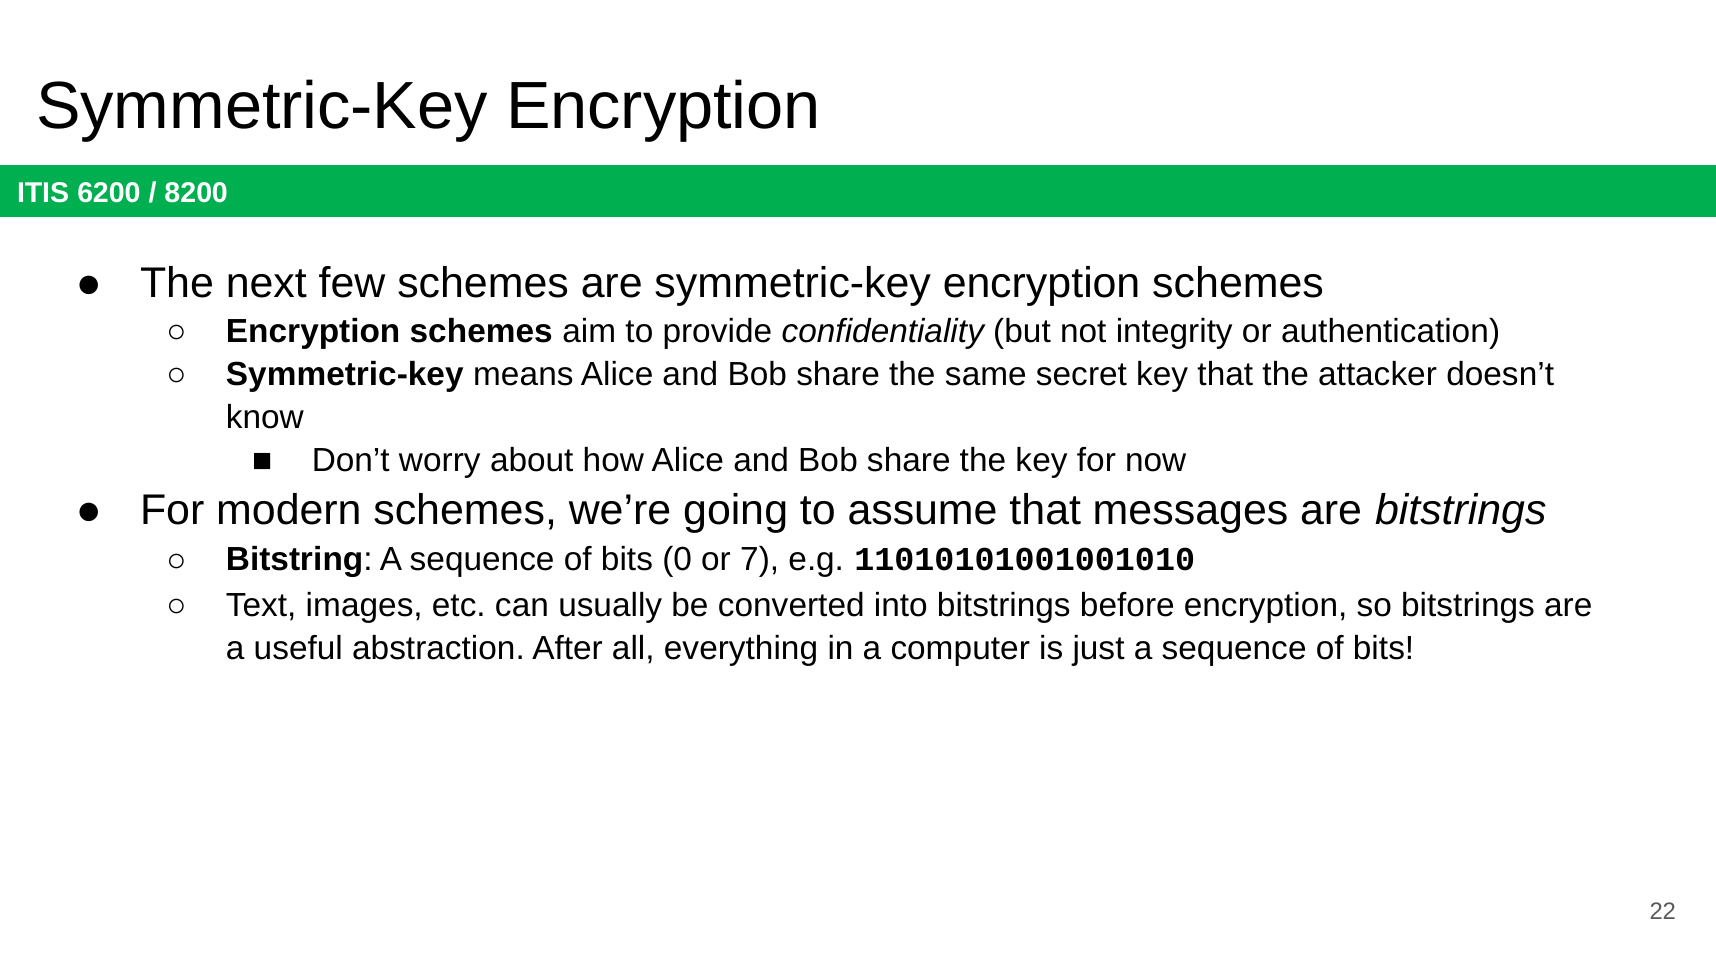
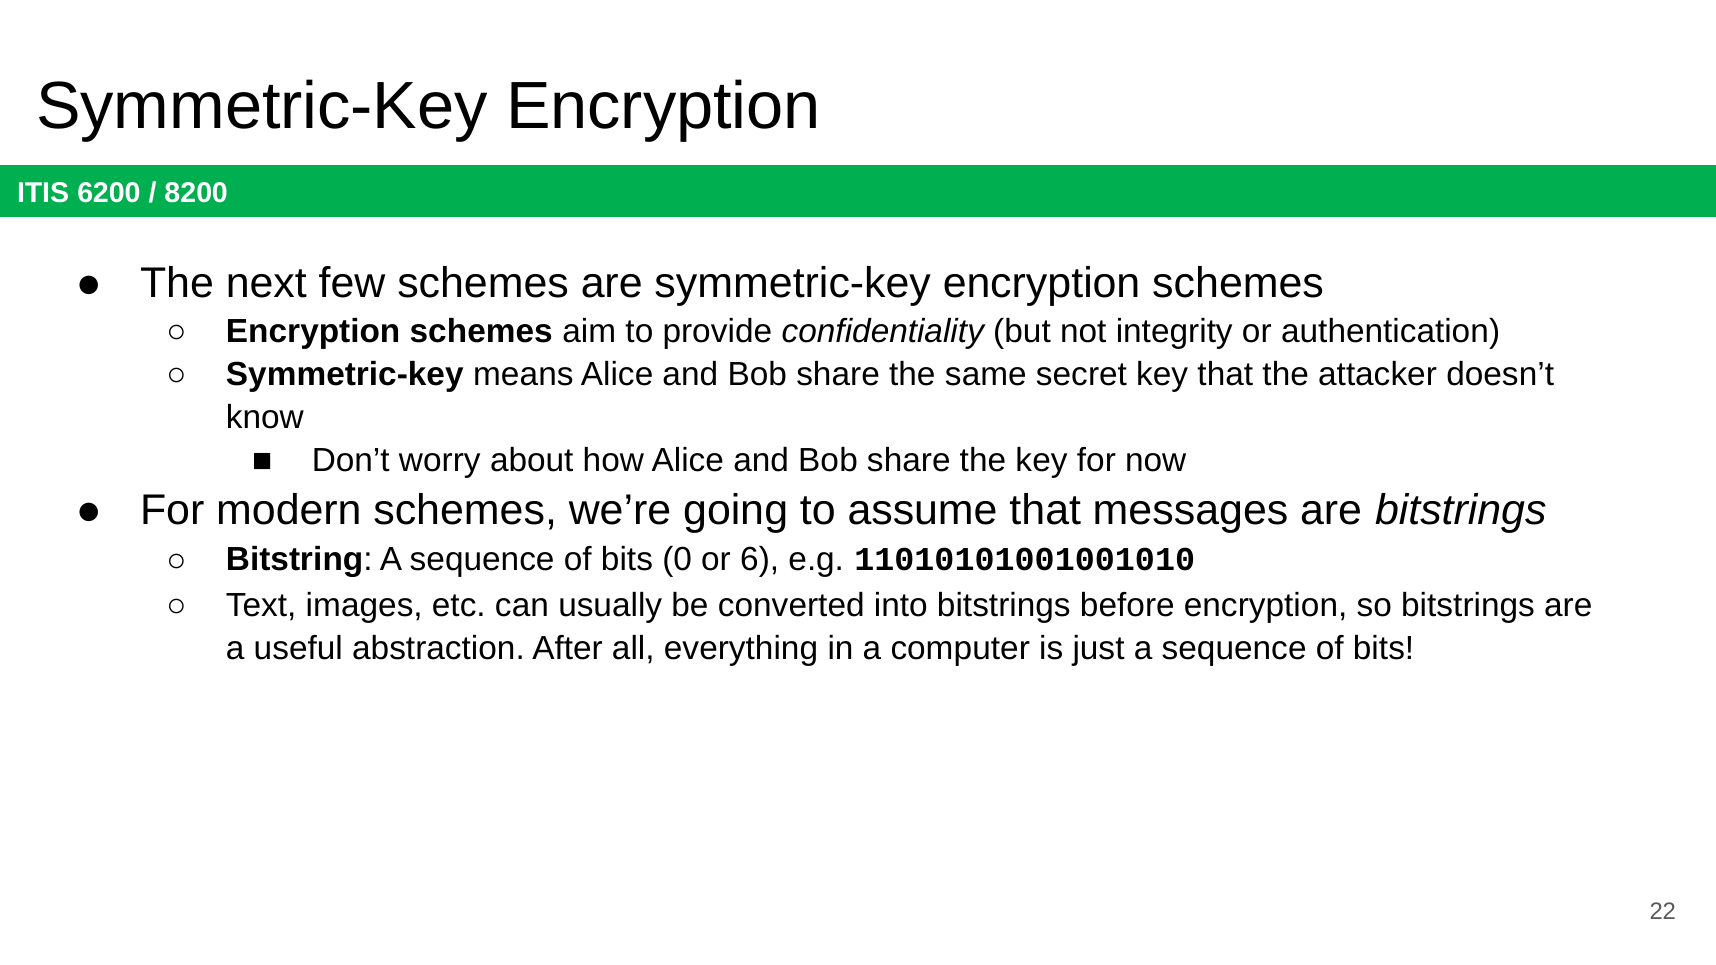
7: 7 -> 6 (760, 559)
